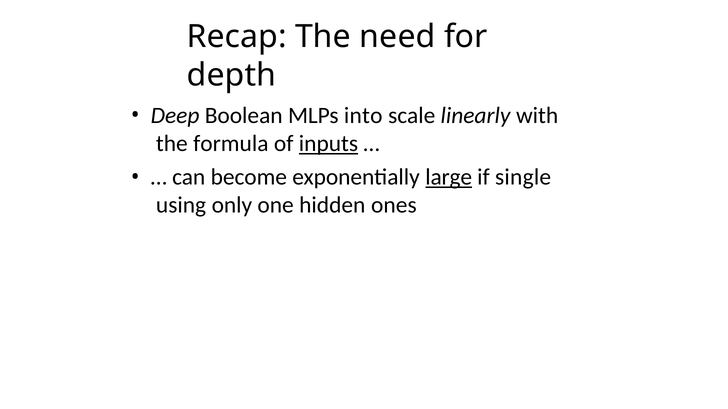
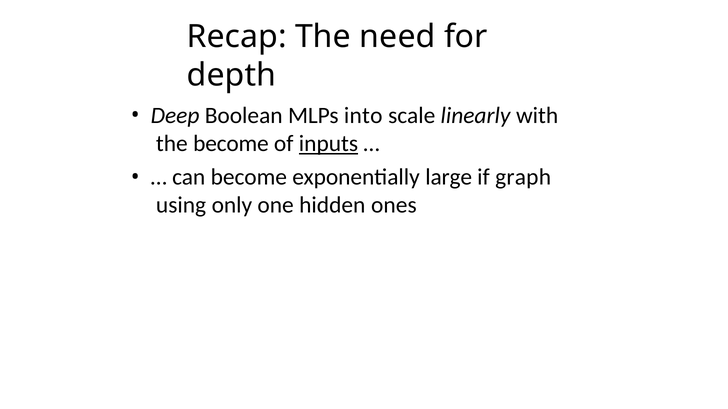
the formula: formula -> become (231, 144)
large underline: present -> none (449, 177)
single: single -> graph (523, 177)
